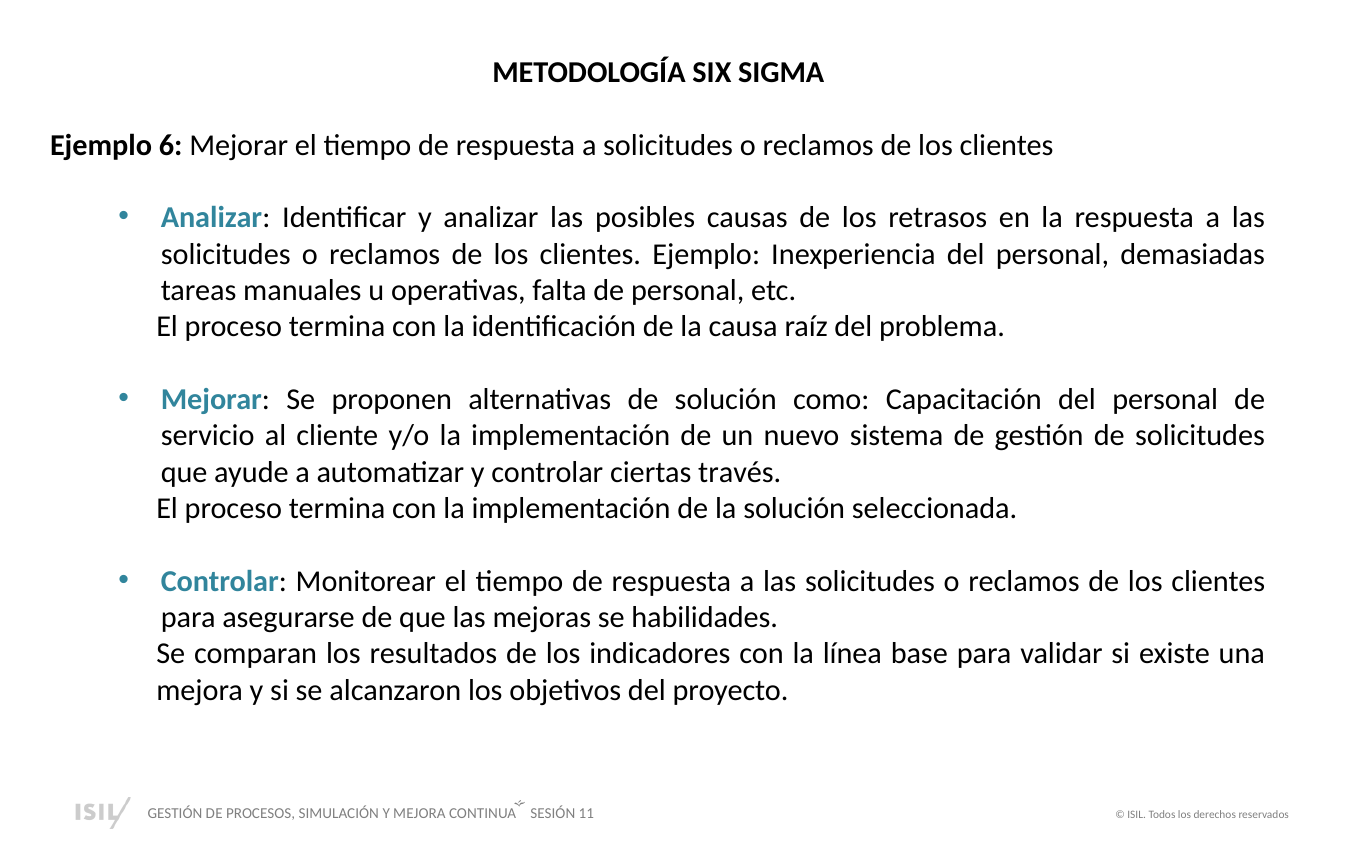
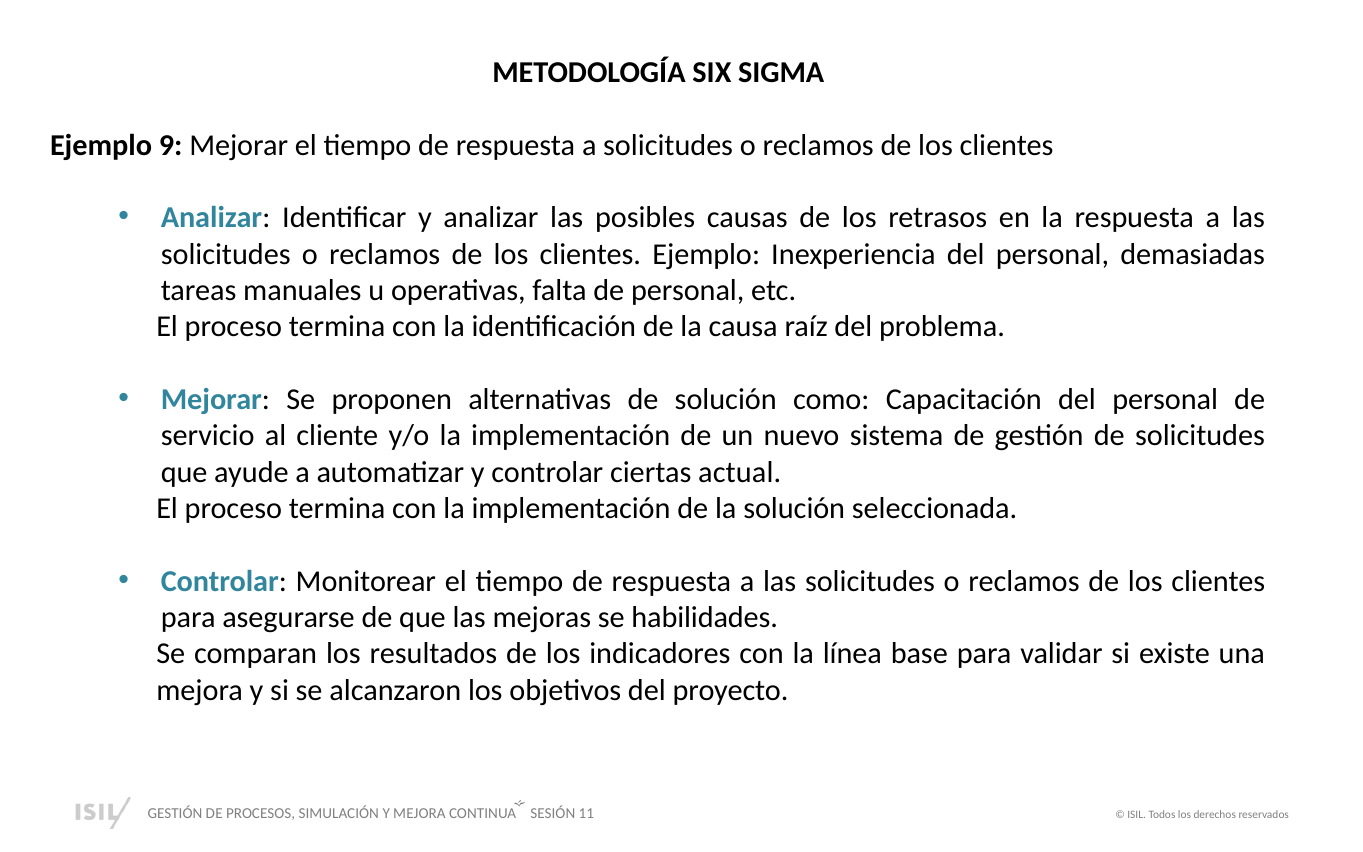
6: 6 -> 9 (171, 145)
través: través -> actual (740, 472)
